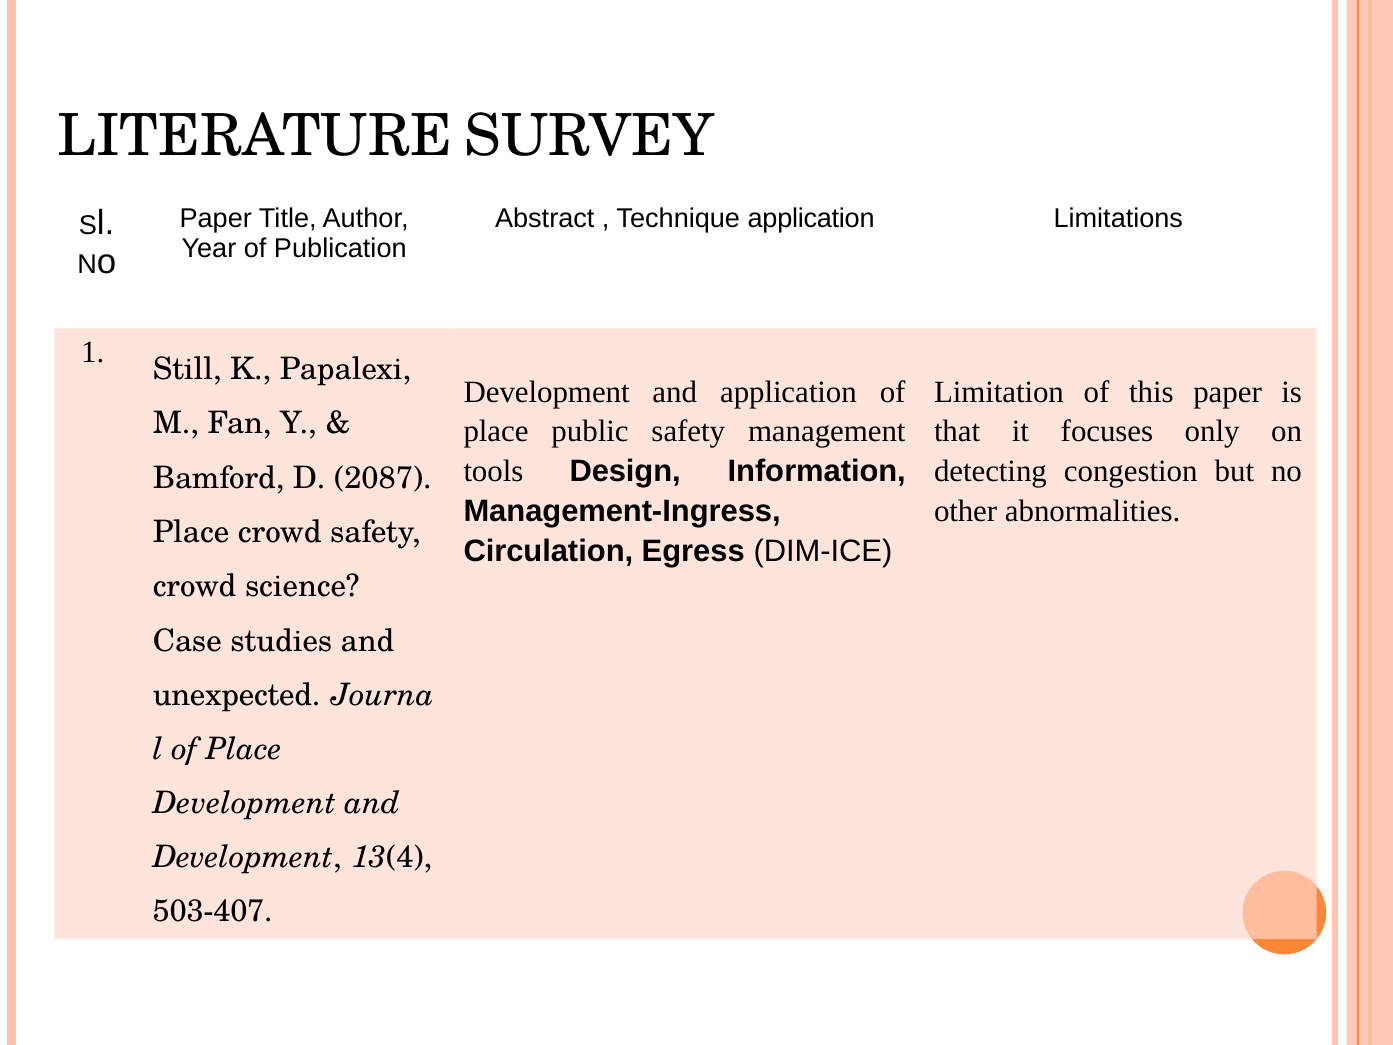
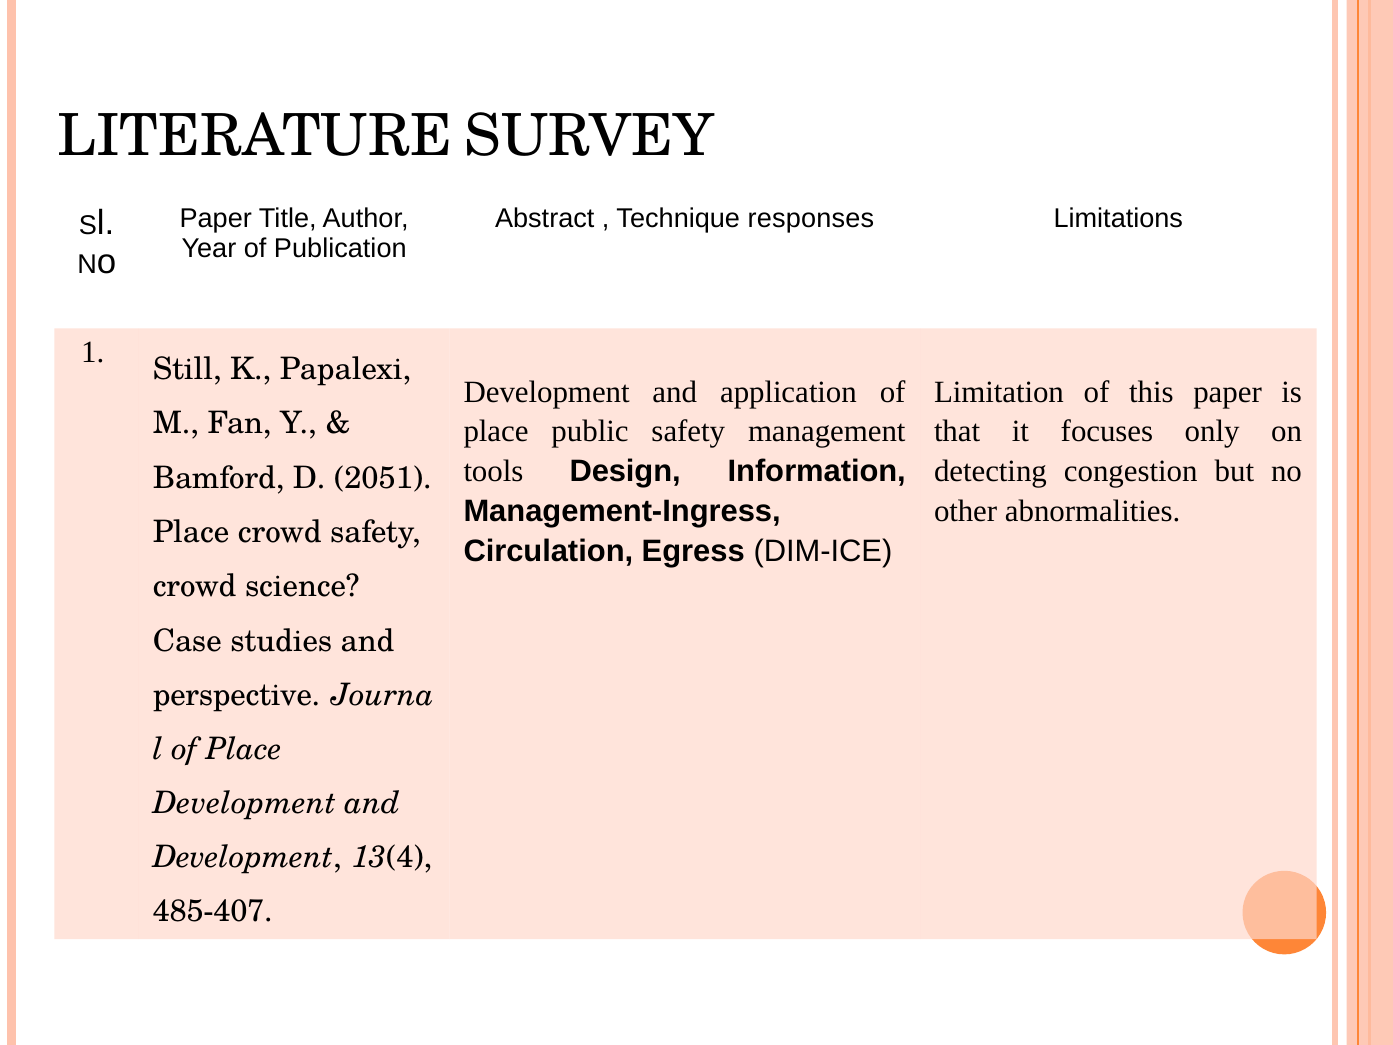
Technique application: application -> responses (811, 219)
2087: 2087 -> 2051 (383, 478)
unexpected: unexpected -> perspective (237, 695)
503-407: 503-407 -> 485-407 (213, 911)
